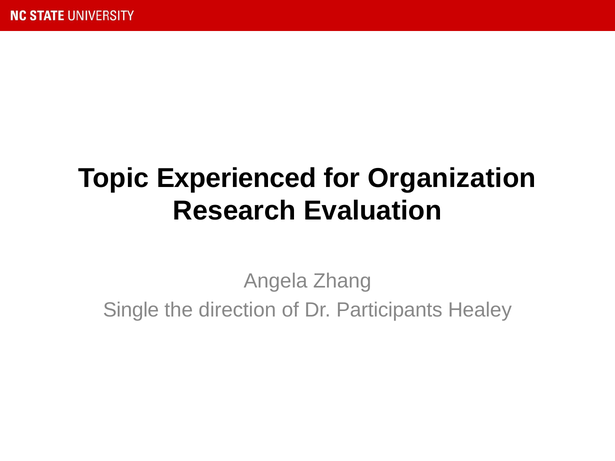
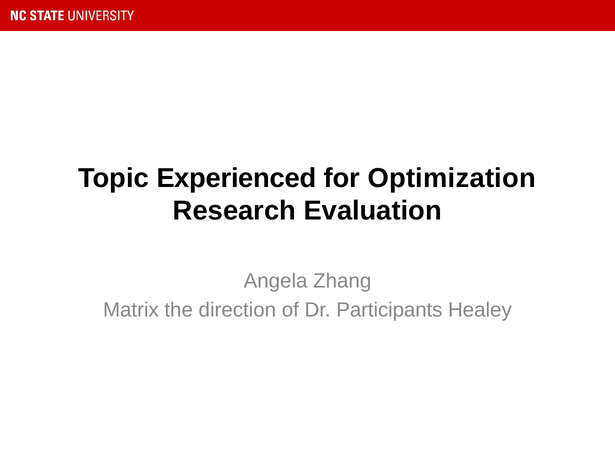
Organization: Organization -> Optimization (452, 178)
Single: Single -> Matrix (131, 310)
